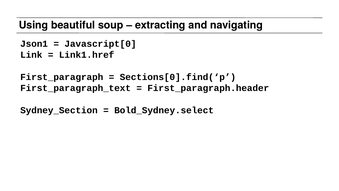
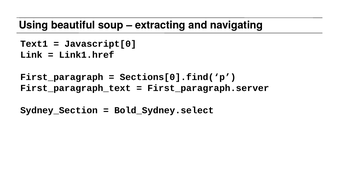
Json1: Json1 -> Text1 (34, 44)
First_paragraph.header: First_paragraph.header -> First_paragraph.server (208, 88)
